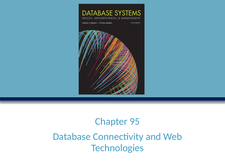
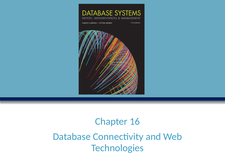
95: 95 -> 16 (135, 122)
